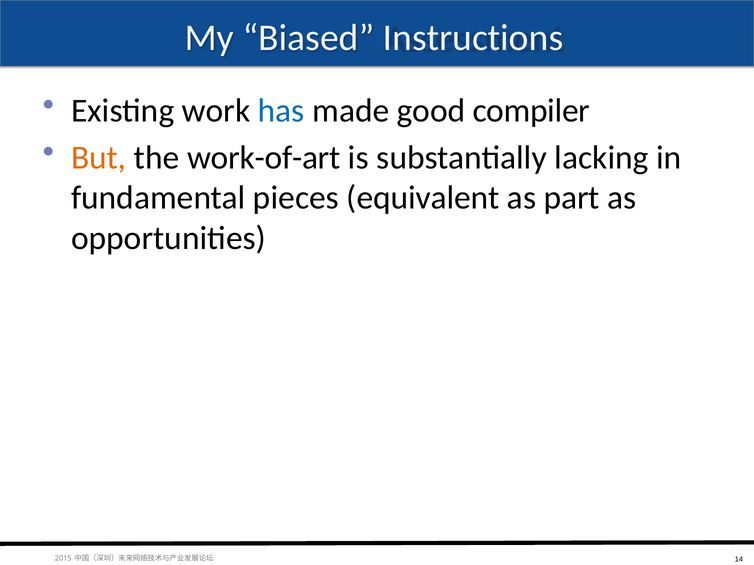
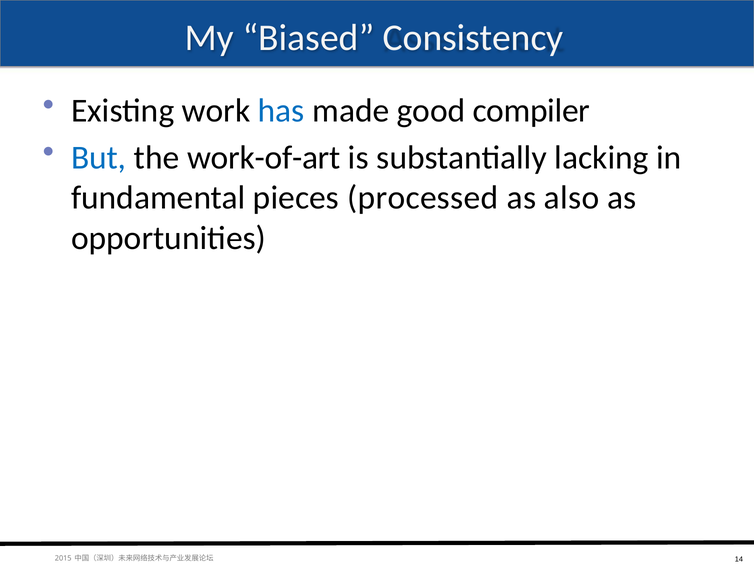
Instructions: Instructions -> Consistency (473, 38)
But colour: orange -> blue (99, 158)
equivalent: equivalent -> processed (423, 198)
part: part -> also (571, 198)
